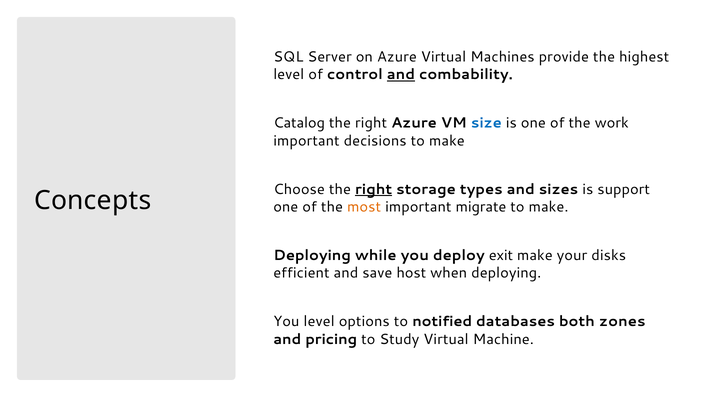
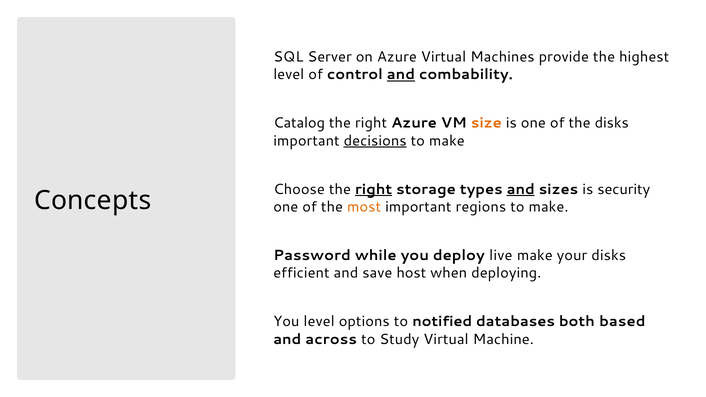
size colour: blue -> orange (486, 123)
the work: work -> disks (612, 123)
decisions underline: none -> present (375, 141)
and underline: none -> present (521, 189)
support: support -> security (624, 189)
migrate: migrate -> regions (481, 207)
Deploying: Deploying -> Password (312, 255)
exit: exit -> live (501, 255)
zones: zones -> based (622, 322)
pricing: pricing -> across (331, 339)
